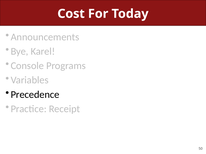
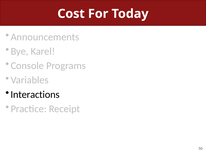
Precedence: Precedence -> Interactions (35, 95)
